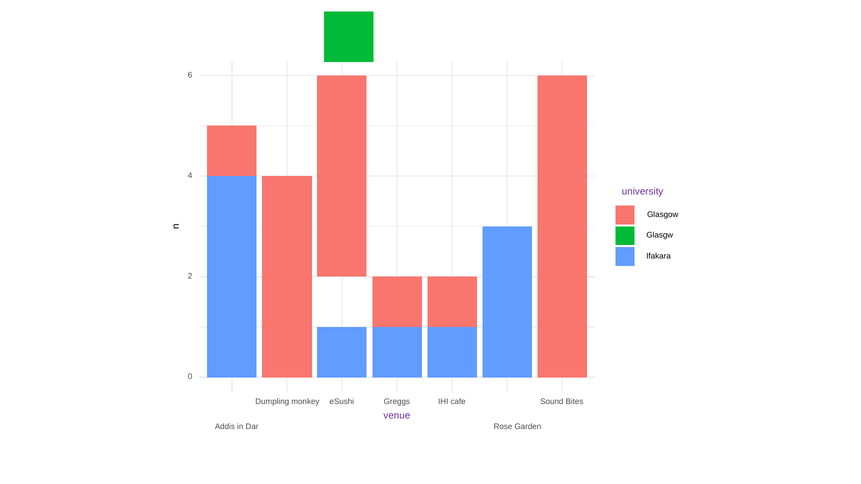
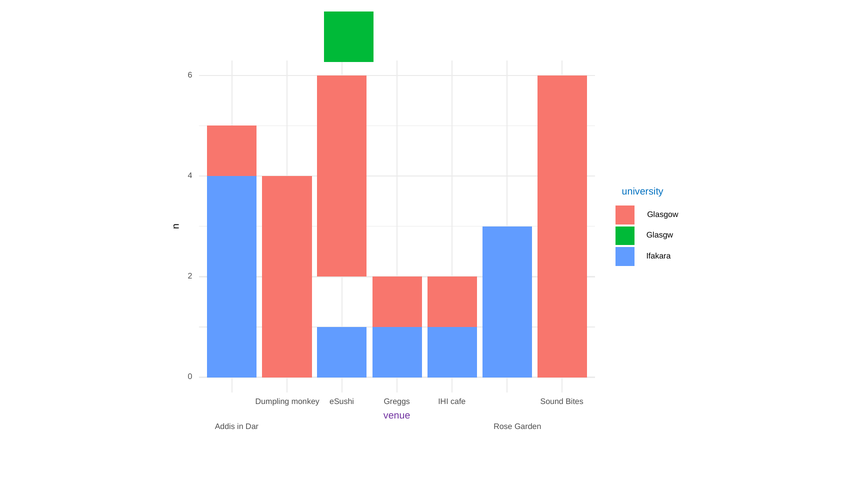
university colour: purple -> blue (643, 192)
